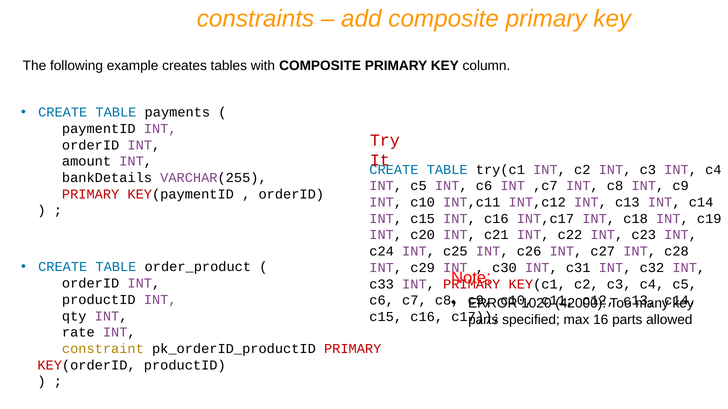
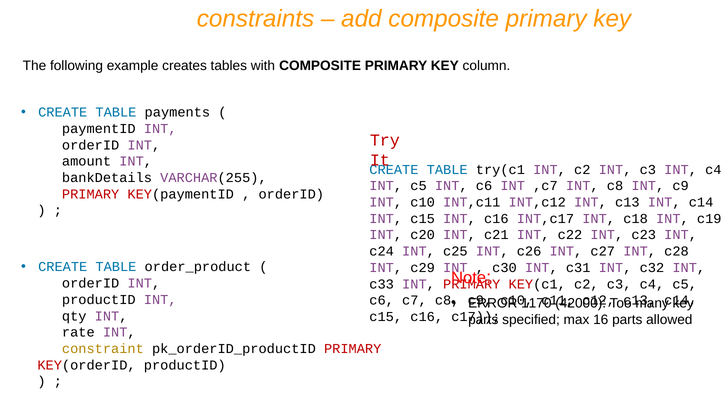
1020: 1020 -> 1170 (536, 304)
